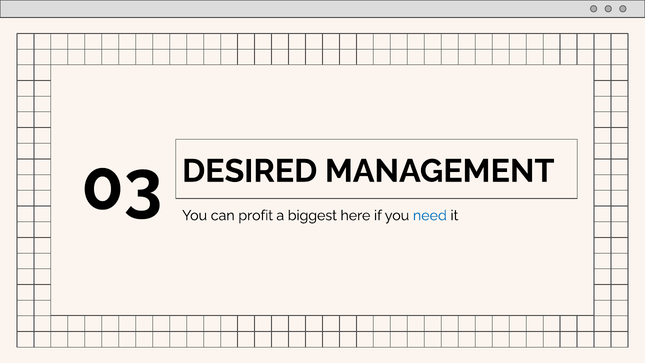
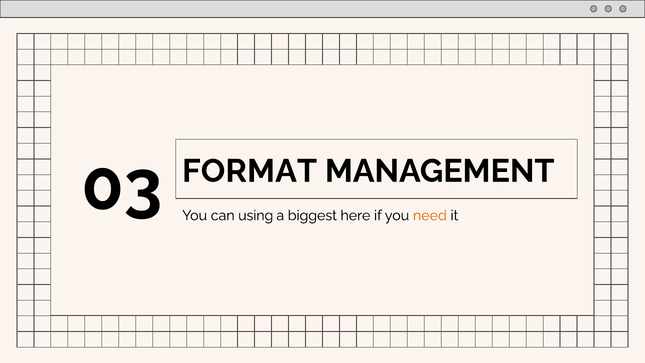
DESIRED: DESIRED -> FORMAT (250, 171)
profit: profit -> using (256, 215)
need colour: blue -> orange (430, 215)
